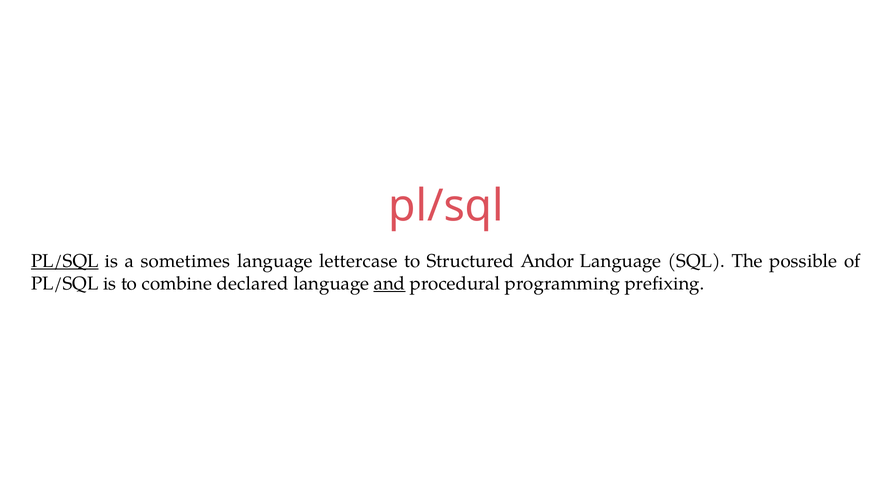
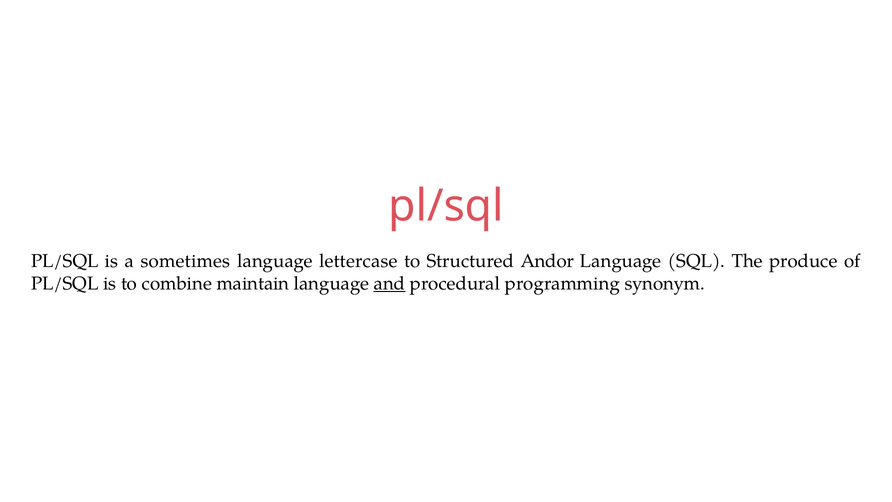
PL/SQL underline: present -> none (65, 261)
possible: possible -> produce (803, 261)
declared: declared -> maintain (253, 283)
prefixing: prefixing -> synonym (665, 283)
